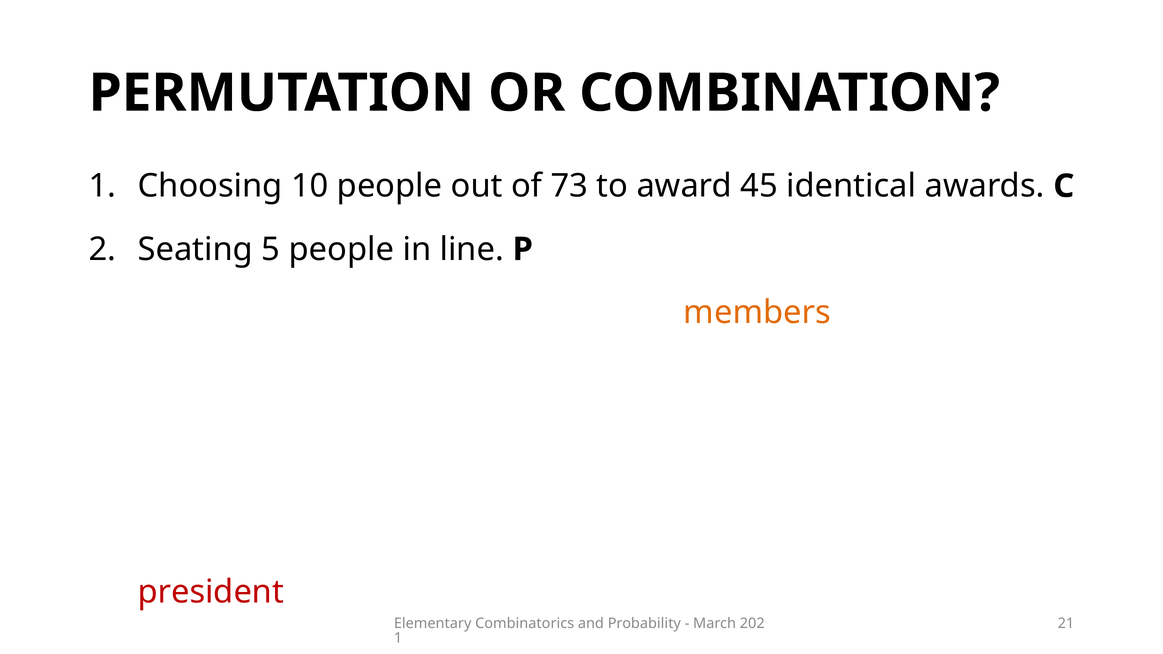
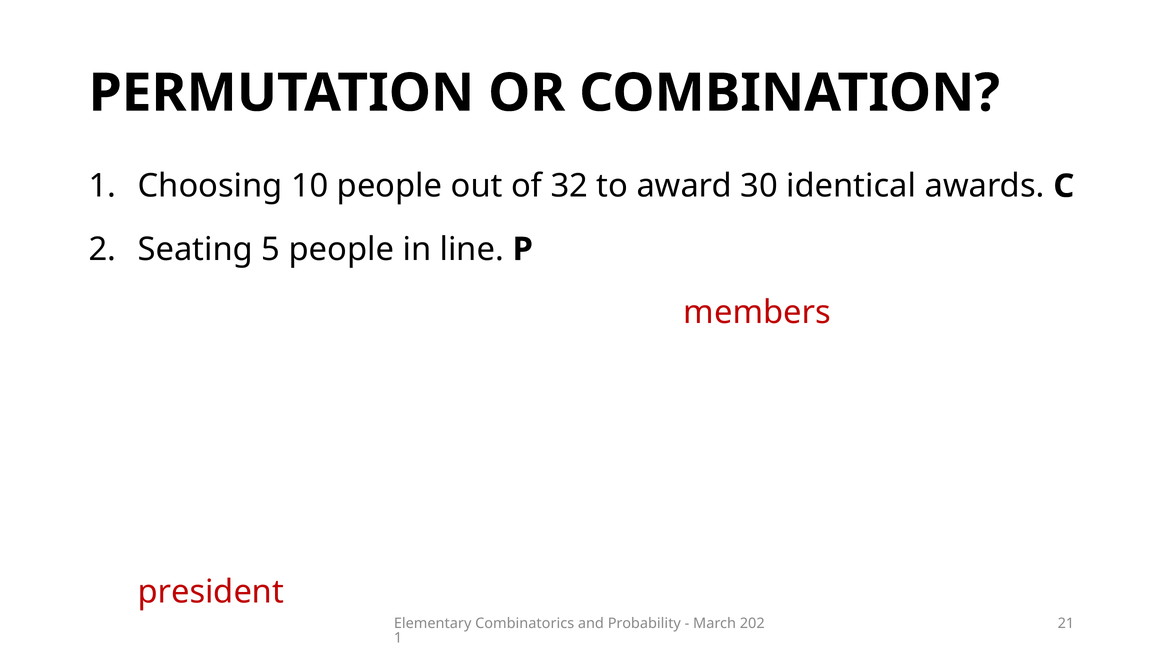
73: 73 -> 32 (569, 186)
45: 45 -> 30 (759, 186)
members colour: orange -> red (757, 313)
